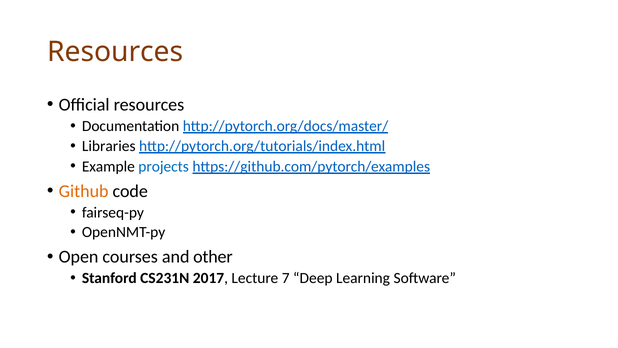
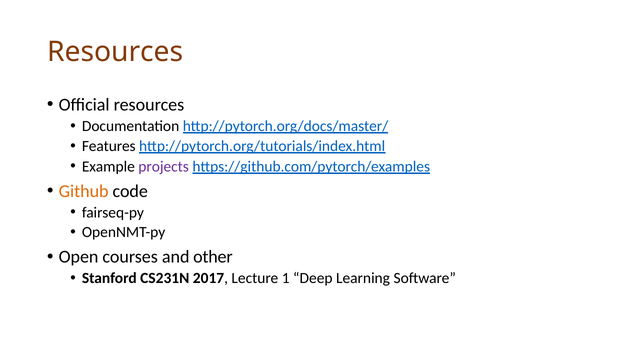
Libraries: Libraries -> Features (109, 146)
projects colour: blue -> purple (164, 166)
7: 7 -> 1 (286, 278)
